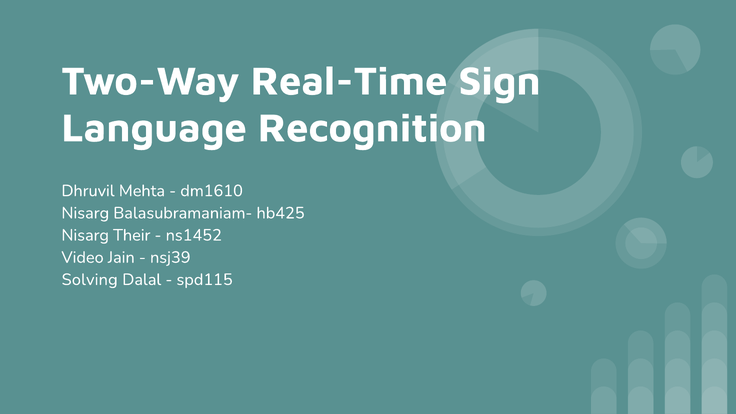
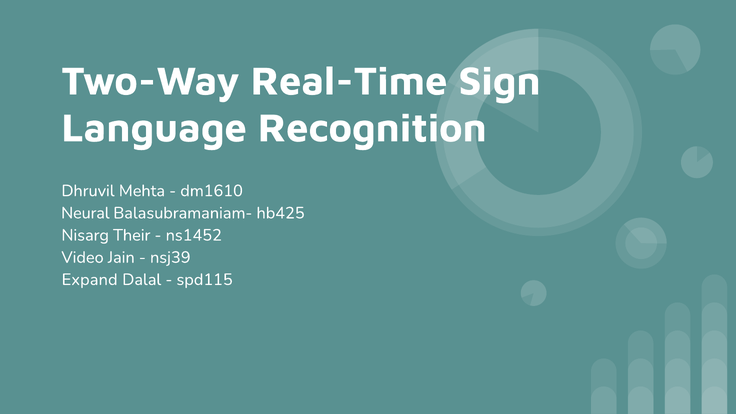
Nisarg: Nisarg -> Neural (85, 213)
Solving: Solving -> Expand (90, 280)
